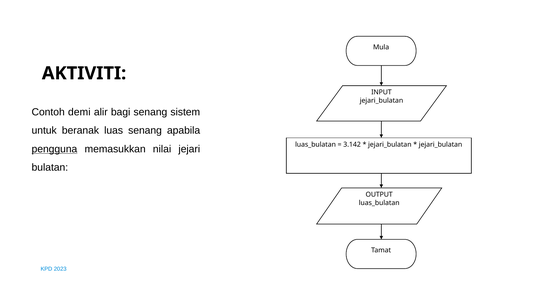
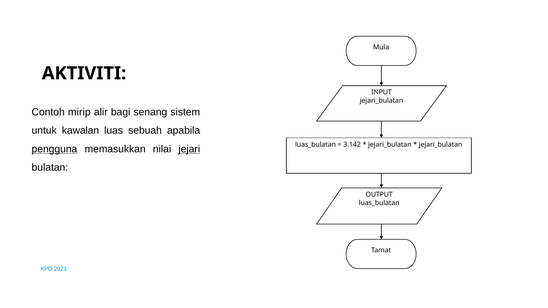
demi: demi -> mirip (79, 112)
beranak: beranak -> kawalan (81, 131)
luas senang: senang -> sebuah (145, 131)
jejari underline: none -> present (189, 149)
